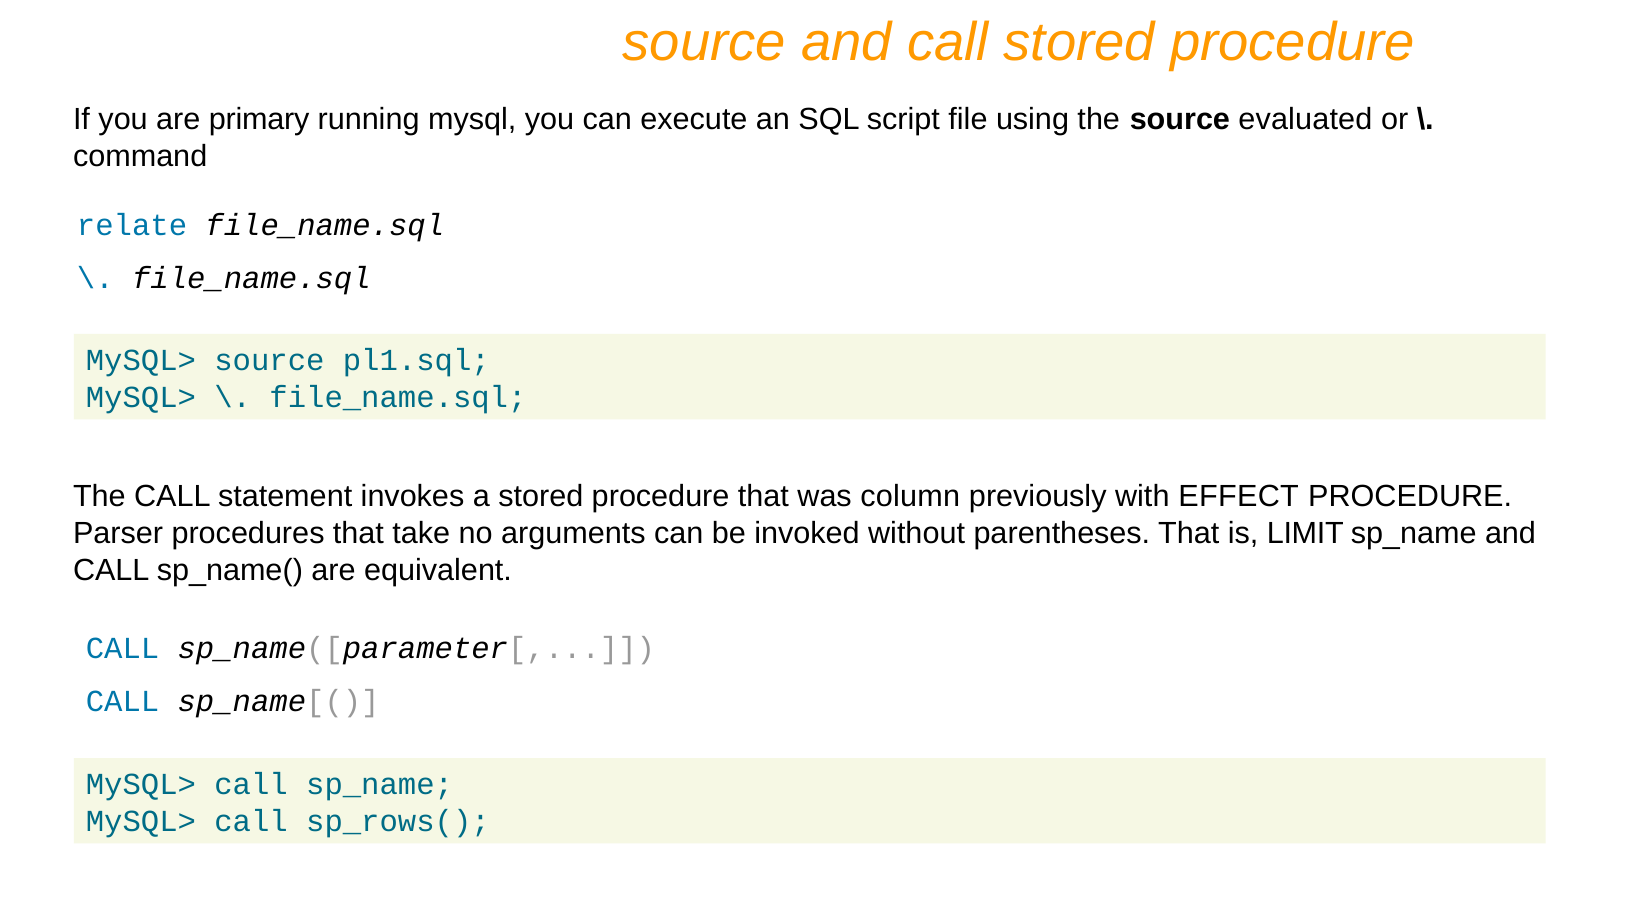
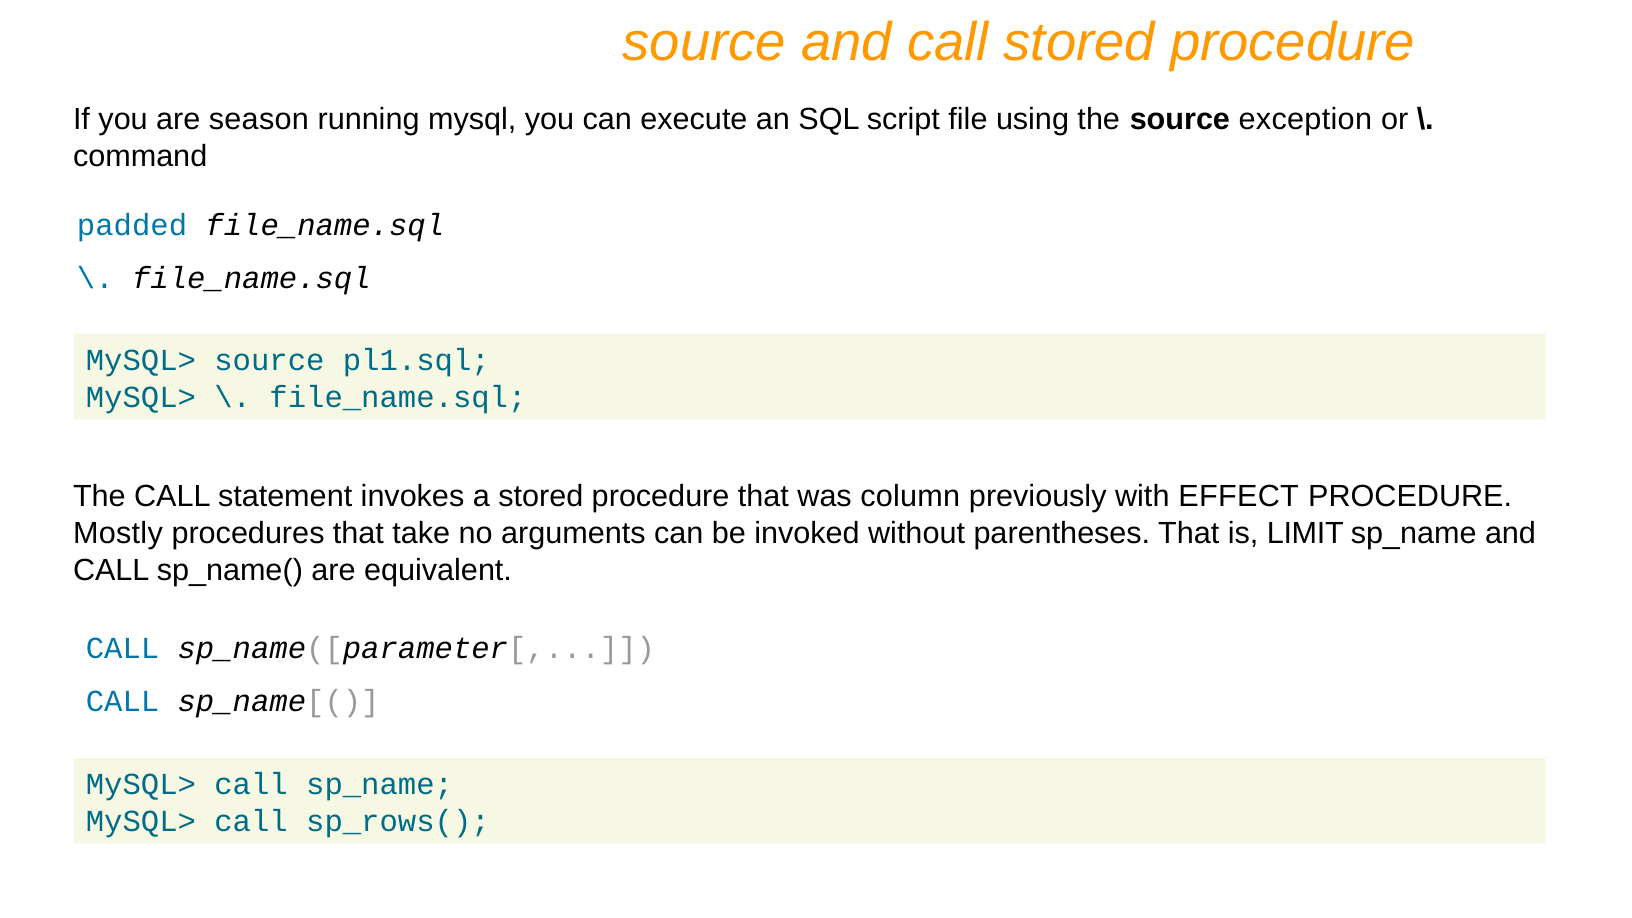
primary: primary -> season (259, 119)
evaluated: evaluated -> exception (1305, 119)
relate: relate -> padded (132, 225)
Parser: Parser -> Mostly (118, 534)
